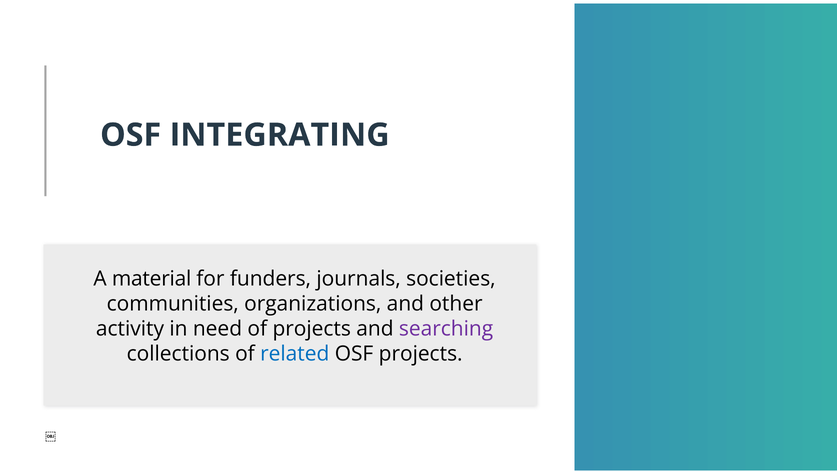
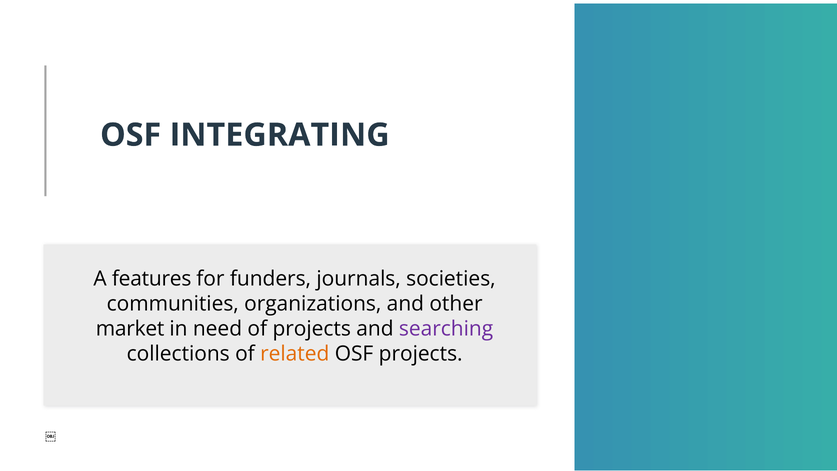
material: material -> features (152, 279)
activity: activity -> market (130, 329)
related colour: blue -> orange (295, 354)
